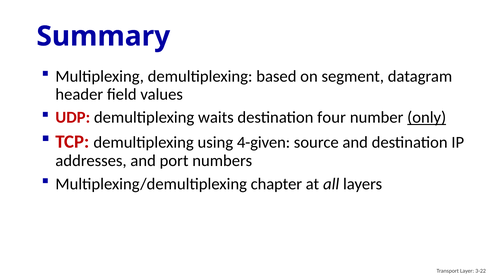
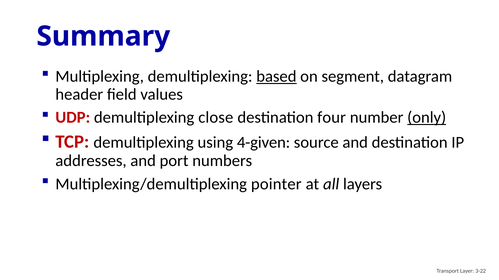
based underline: none -> present (276, 77)
waits: waits -> close (216, 118)
chapter: chapter -> pointer (276, 184)
